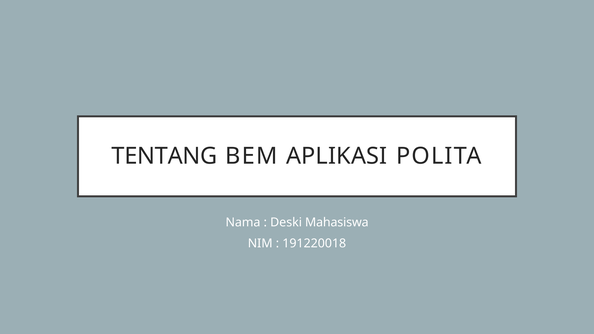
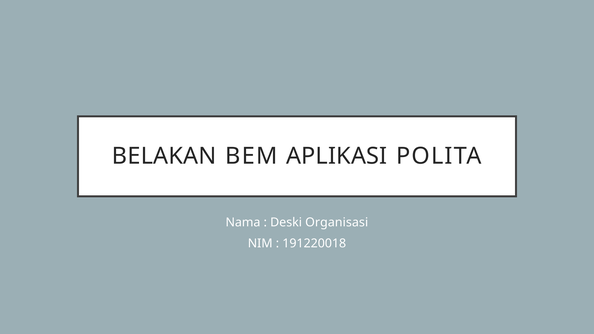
TENTANG: TENTANG -> BELAKAN (164, 156)
Mahasiswa: Mahasiswa -> Organisasi (337, 223)
